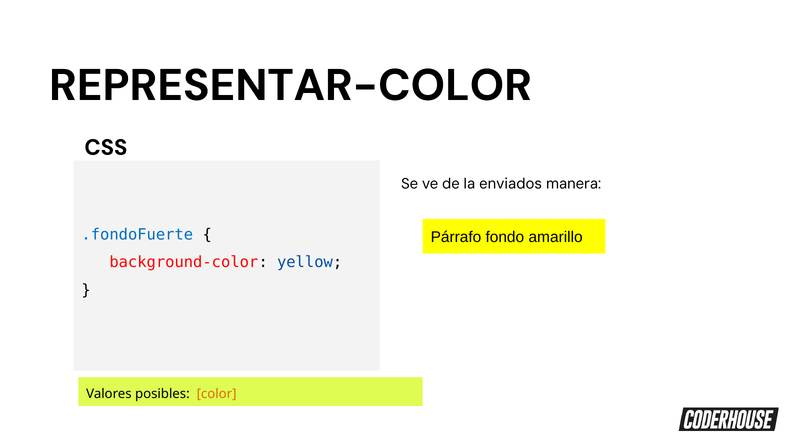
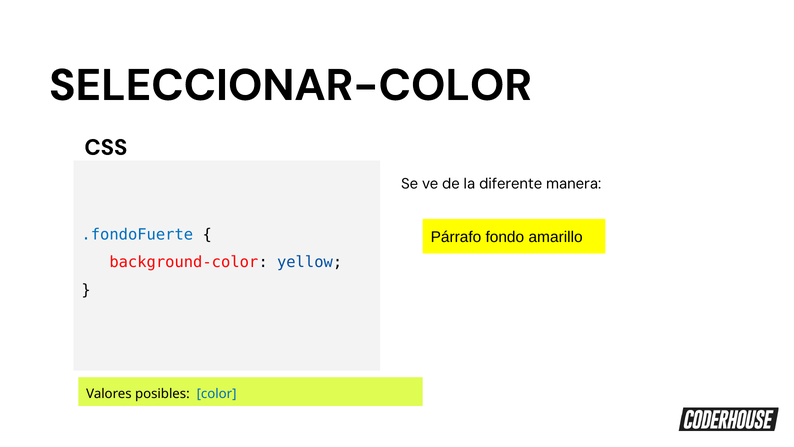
REPRESENTAR-COLOR: REPRESENTAR-COLOR -> SELECCIONAR-COLOR (291, 85)
enviados: enviados -> diferente (511, 184)
color colour: orange -> blue (217, 394)
